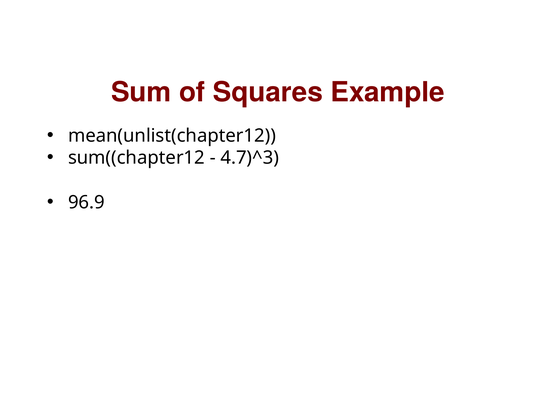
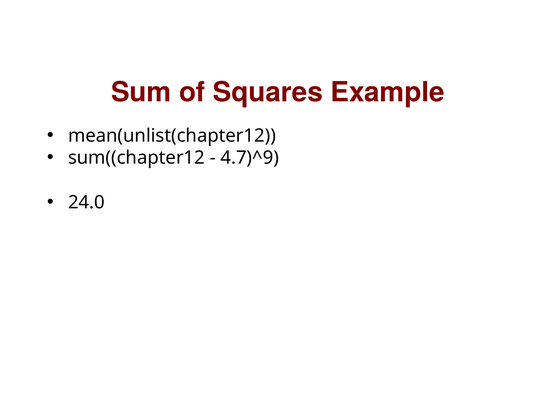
4.7)^3: 4.7)^3 -> 4.7)^9 (250, 158)
96.9: 96.9 -> 24.0 (86, 202)
